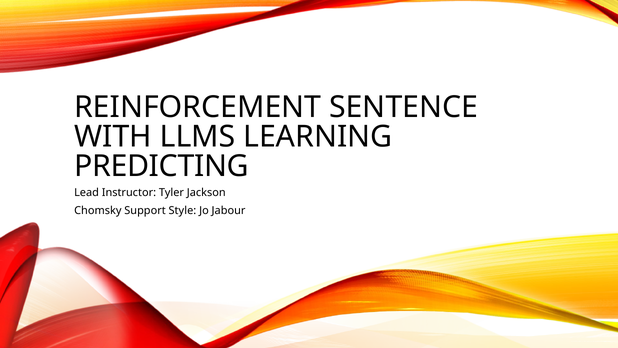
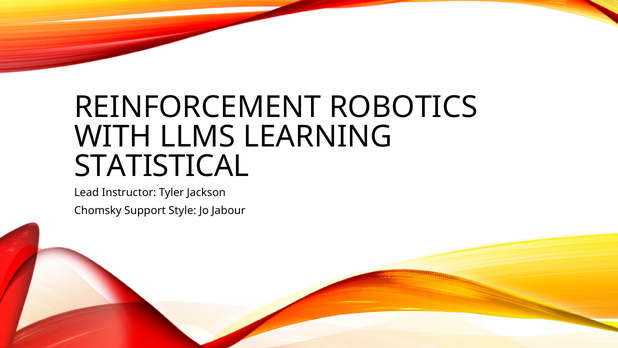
SENTENCE: SENTENCE -> ROBOTICS (404, 107)
PREDICTING: PREDICTING -> STATISTICAL (162, 166)
